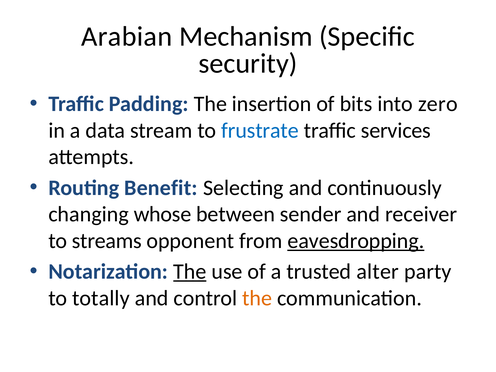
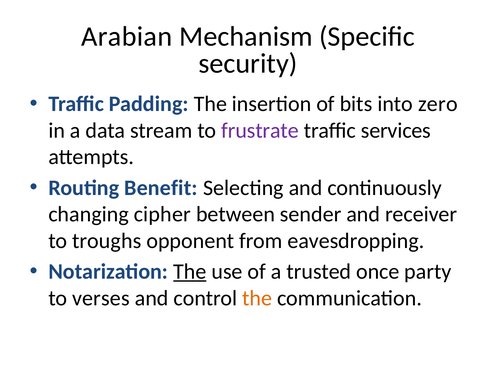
frustrate colour: blue -> purple (260, 131)
whose: whose -> cipher (162, 214)
streams: streams -> troughs (107, 241)
eavesdropping underline: present -> none (356, 241)
alter: alter -> once (378, 272)
totally: totally -> verses (101, 298)
